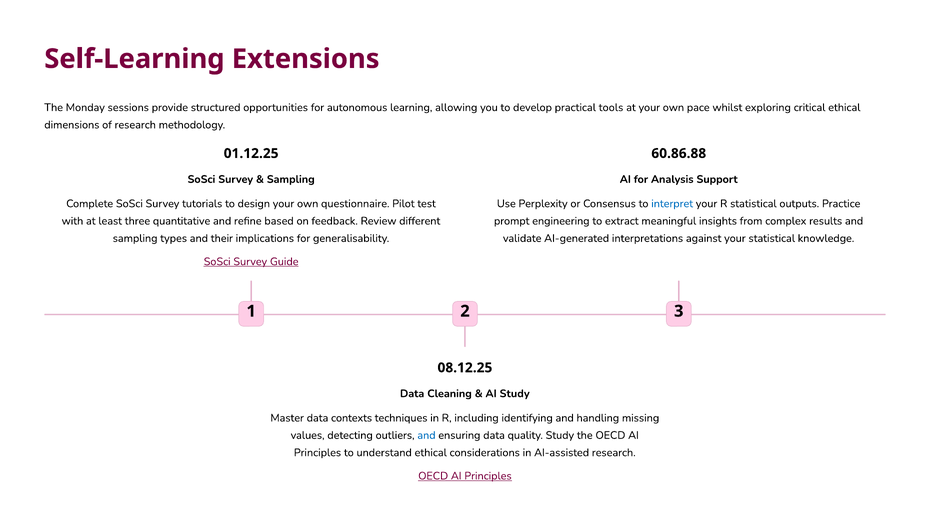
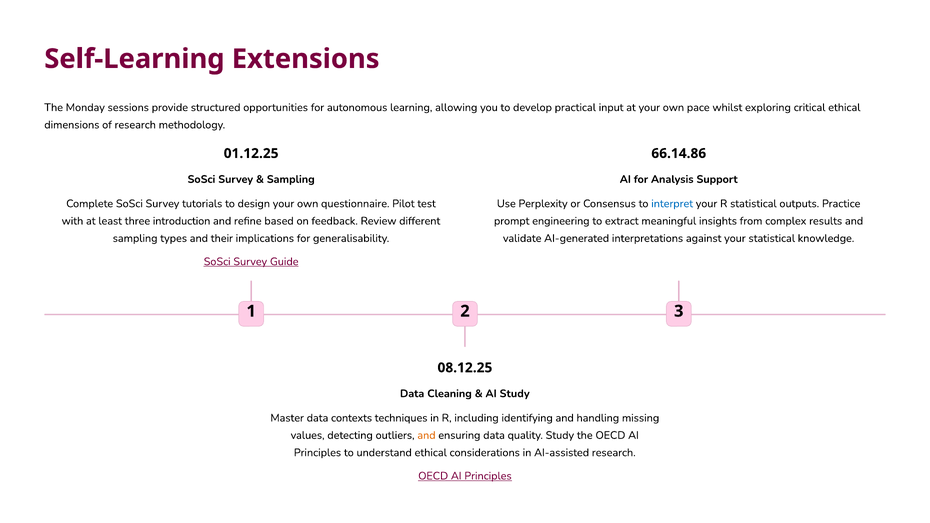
tools: tools -> input (611, 107)
60.86.88: 60.86.88 -> 66.14.86 (679, 153)
quantitative: quantitative -> introduction (182, 221)
and colour: blue -> orange (426, 435)
